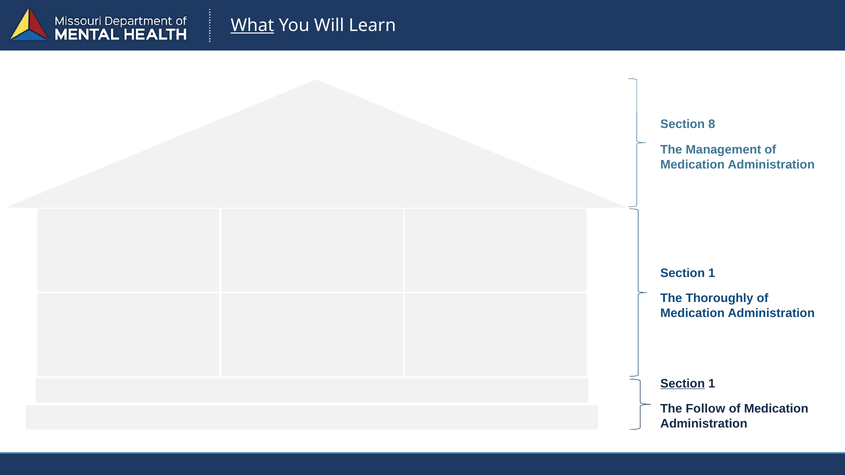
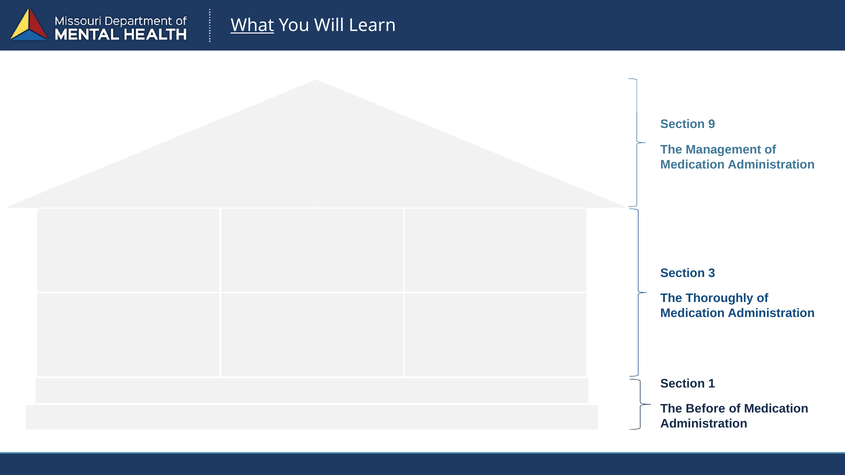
8: 8 -> 9 (712, 124)
1: 1 -> 3 (712, 273)
Section underline: present -> none (683, 384)
Follow: Follow -> Before (706, 409)
